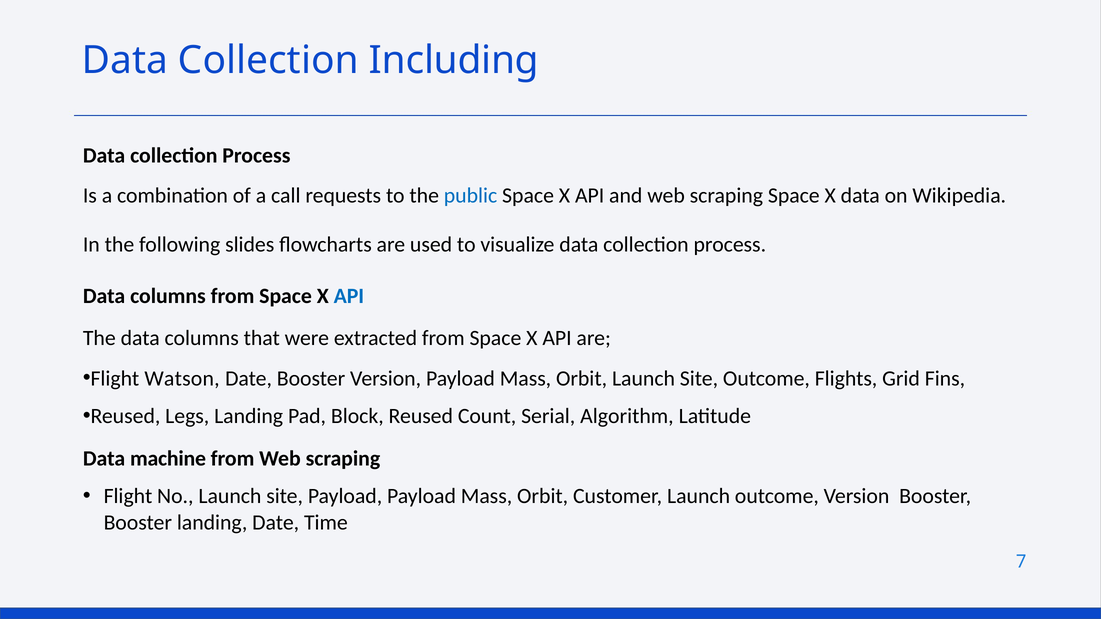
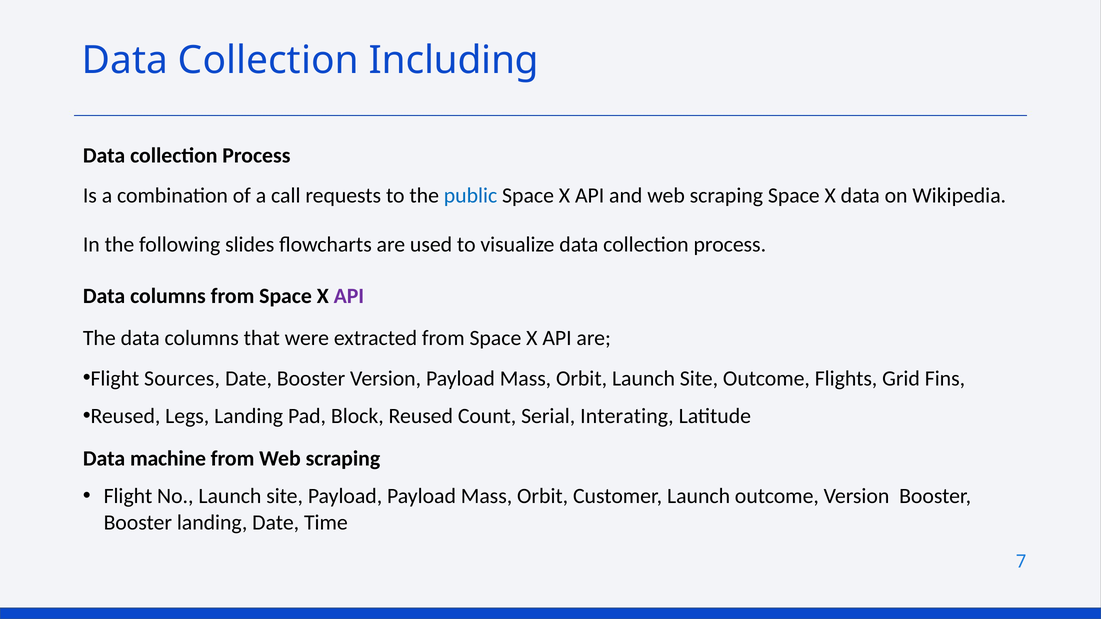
API colour: blue -> purple (349, 296)
Watson: Watson -> Sources (182, 379)
Algorithm: Algorithm -> Interating (627, 416)
